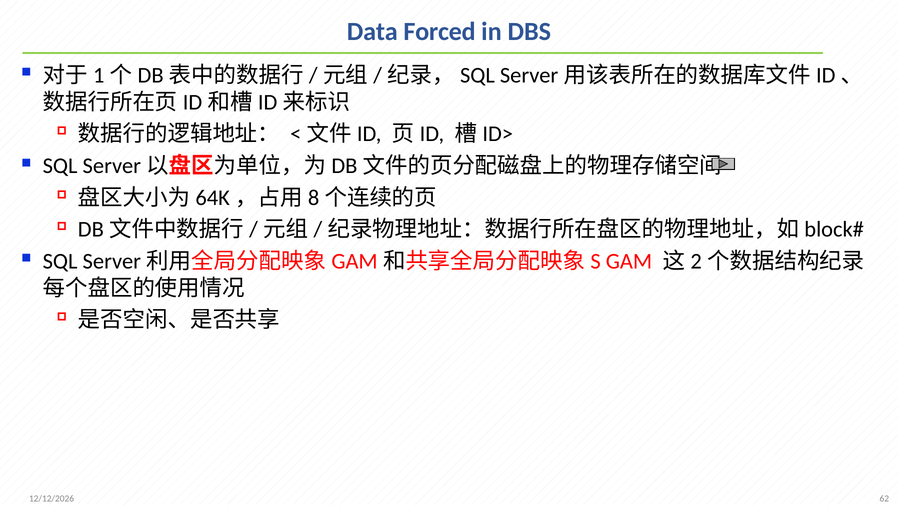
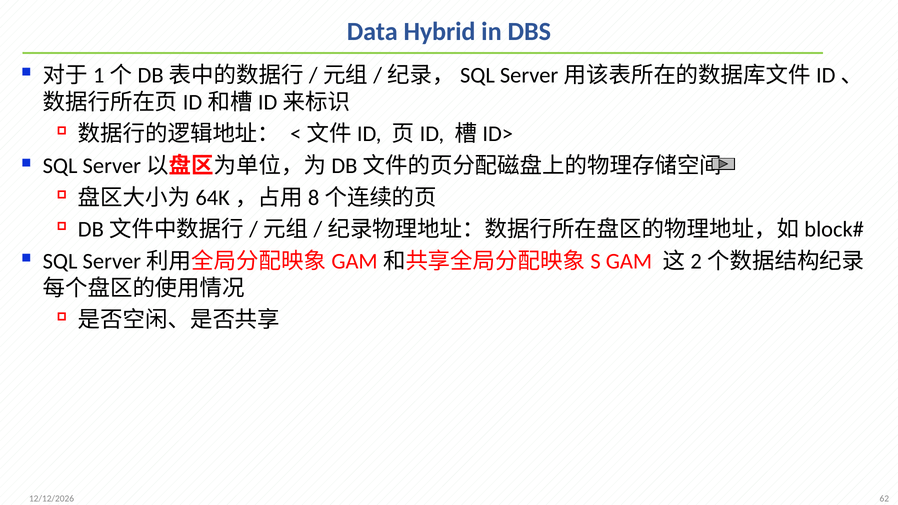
Forced: Forced -> Hybrid (439, 32)
